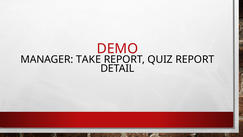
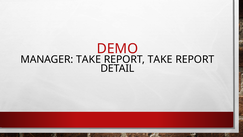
REPORT QUIZ: QUIZ -> TAKE (160, 59)
